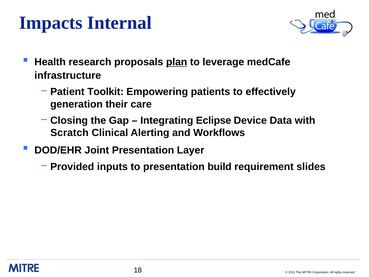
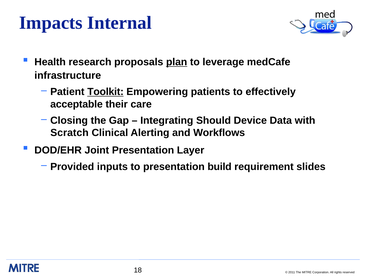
Toolkit underline: none -> present (105, 92)
generation: generation -> acceptable (76, 104)
Eclipse: Eclipse -> Should (214, 120)
